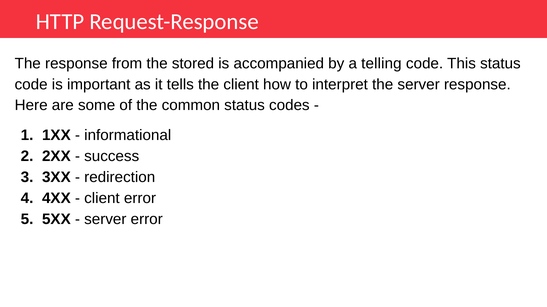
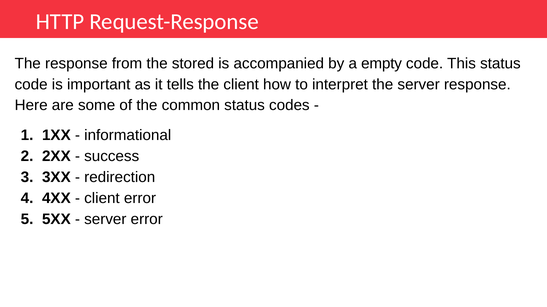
telling: telling -> empty (382, 64)
